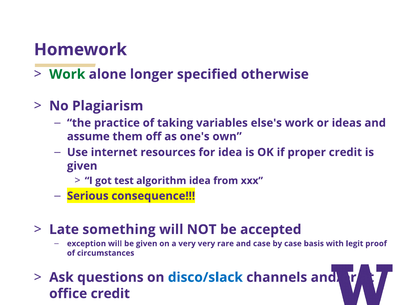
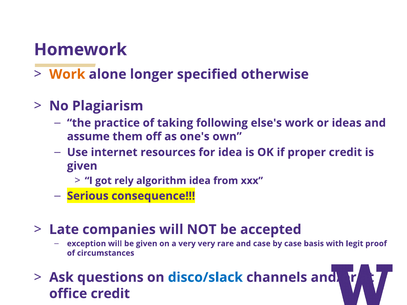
Work colour: green -> orange (67, 74)
variables: variables -> following (222, 123)
test: test -> rely (124, 181)
something: something -> companies (119, 230)
